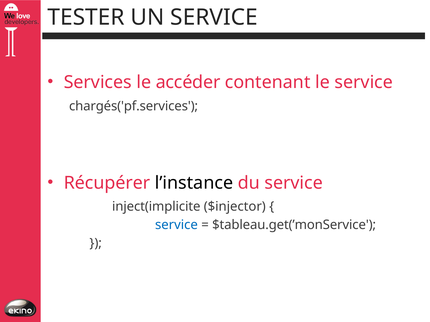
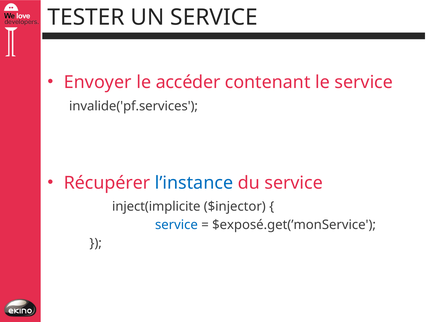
Services: Services -> Envoyer (98, 82)
chargés('pf.services: chargés('pf.services -> invalide('pf.services (134, 106)
l’instance colour: black -> blue (194, 183)
$tableau.get(’monService: $tableau.get(’monService -> $exposé.get(’monService (294, 225)
